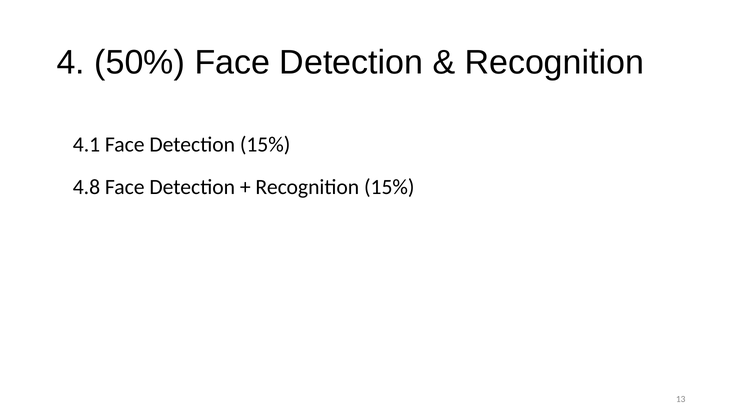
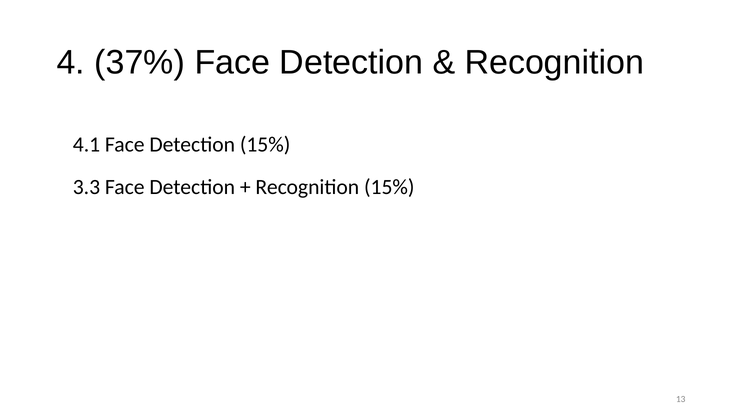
50%: 50% -> 37% (140, 62)
4.8: 4.8 -> 3.3 (86, 187)
